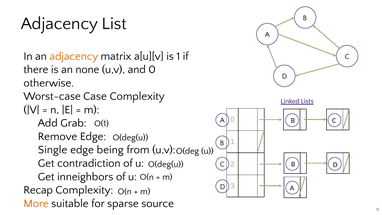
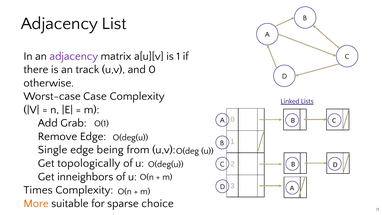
adjacency colour: orange -> purple (74, 56)
none: none -> track (87, 69)
contradiction: contradiction -> topologically (89, 163)
Recap: Recap -> Times (38, 190)
source: source -> choice (158, 203)
